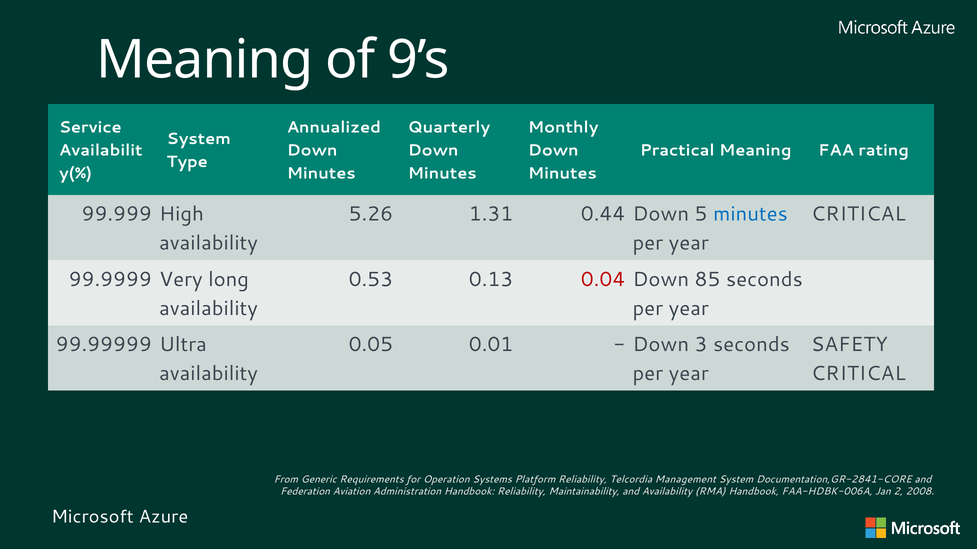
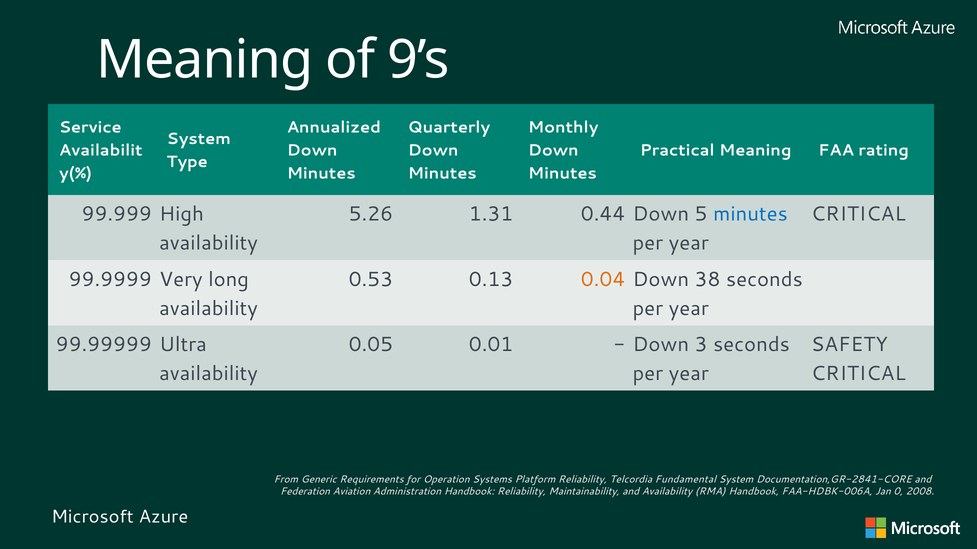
0.04 colour: red -> orange (603, 280)
85: 85 -> 38 (708, 280)
Management: Management -> Fundamental (685, 480)
2: 2 -> 0 (898, 492)
